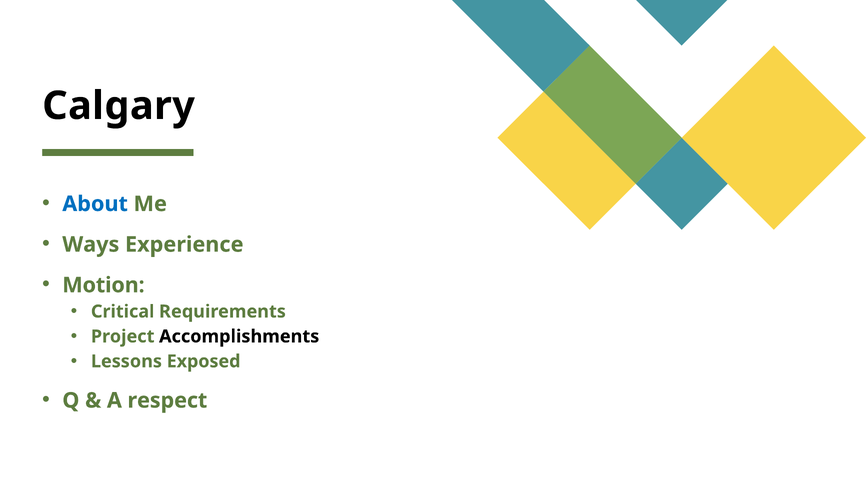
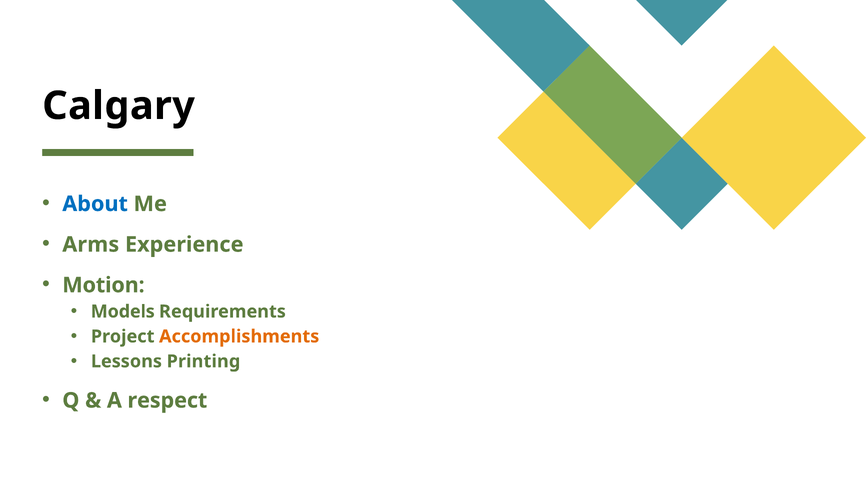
Ways: Ways -> Arms (91, 245)
Critical: Critical -> Models (123, 312)
Accomplishments colour: black -> orange (239, 337)
Exposed: Exposed -> Printing (203, 361)
